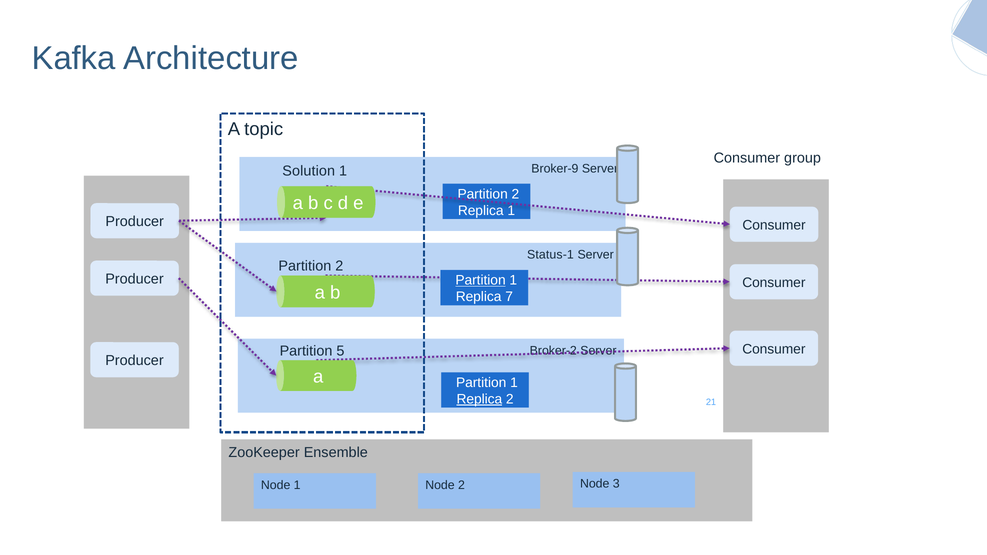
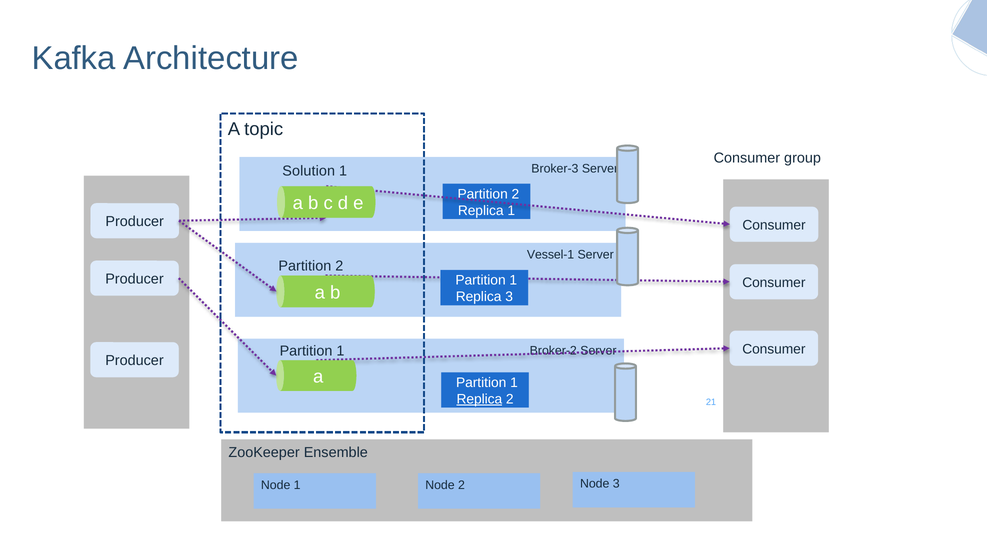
Broker-9: Broker-9 -> Broker-3 (555, 169)
Status-1: Status-1 -> Vessel-1 (551, 255)
Partition underline: present -> none (481, 280)
Replica 7: 7 -> 3 (509, 297)
5: 5 -> 1 (340, 351)
